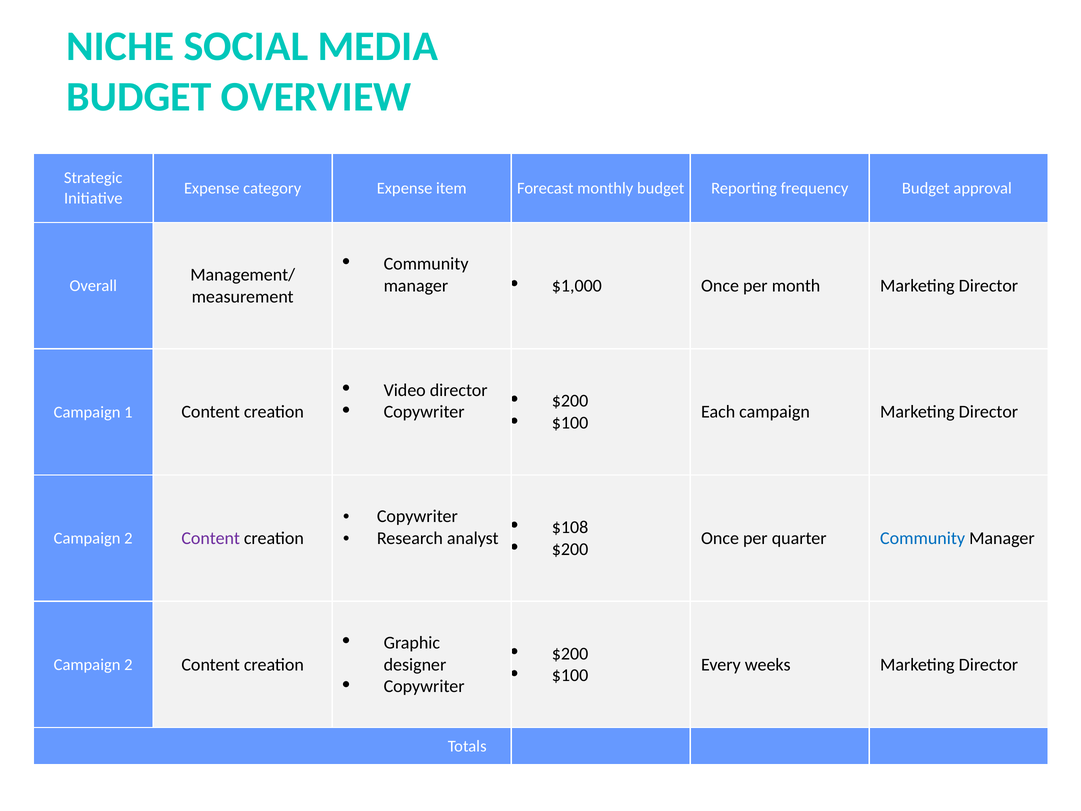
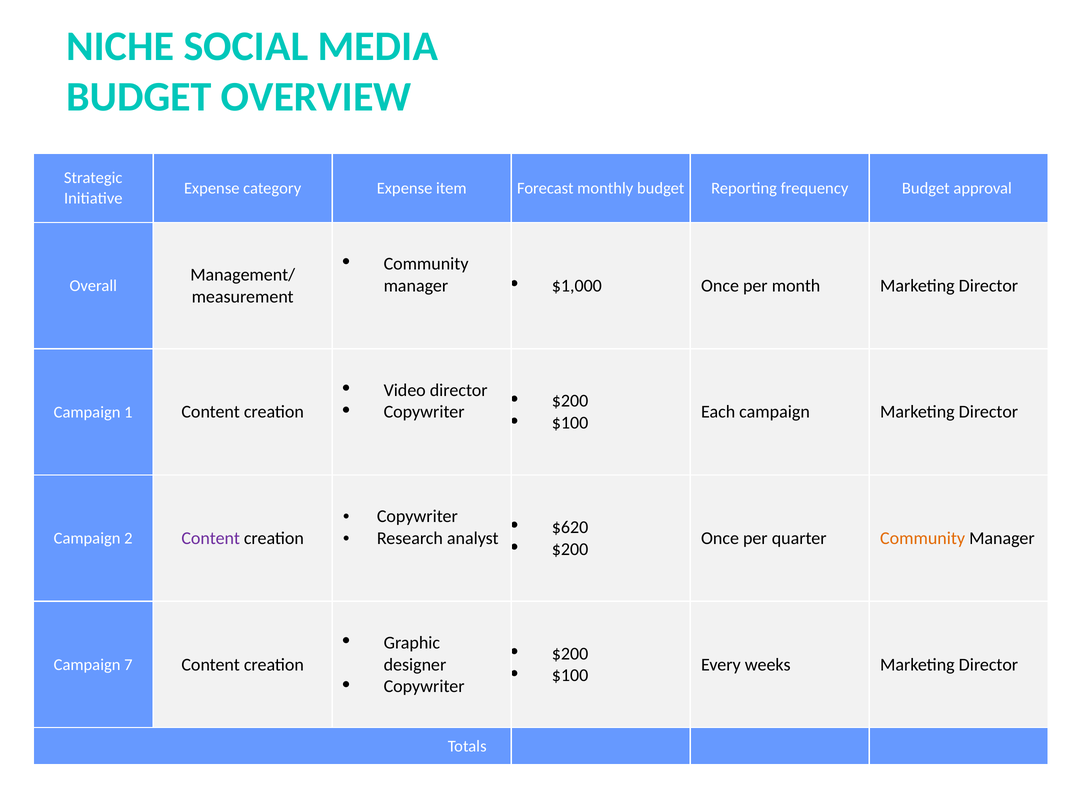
$108: $108 -> $620 (570, 527)
Community colour: blue -> orange (923, 538)
2: 2 -> 7 (128, 664)
